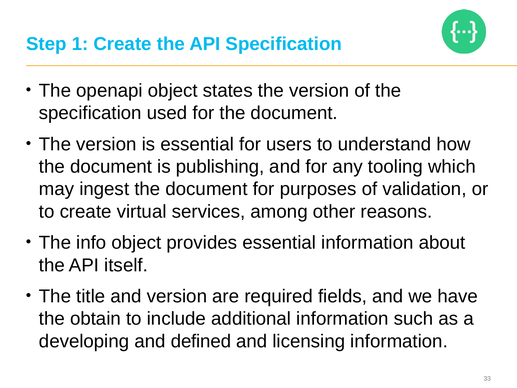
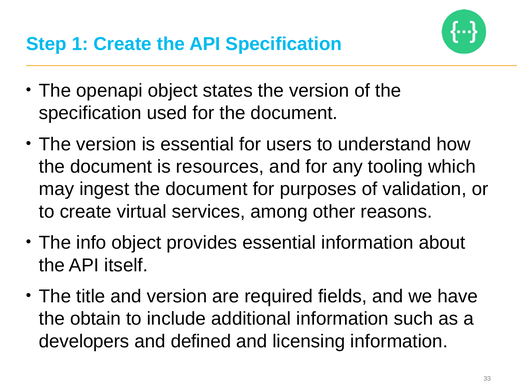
publishing: publishing -> resources (220, 167)
developing: developing -> developers (84, 341)
